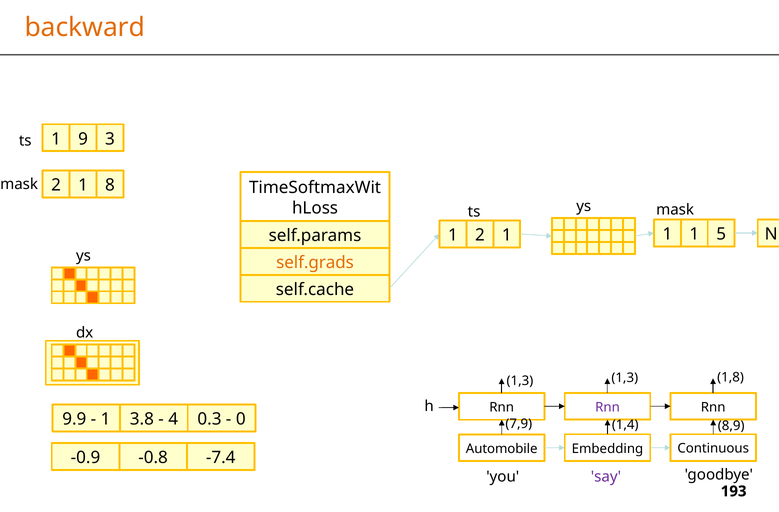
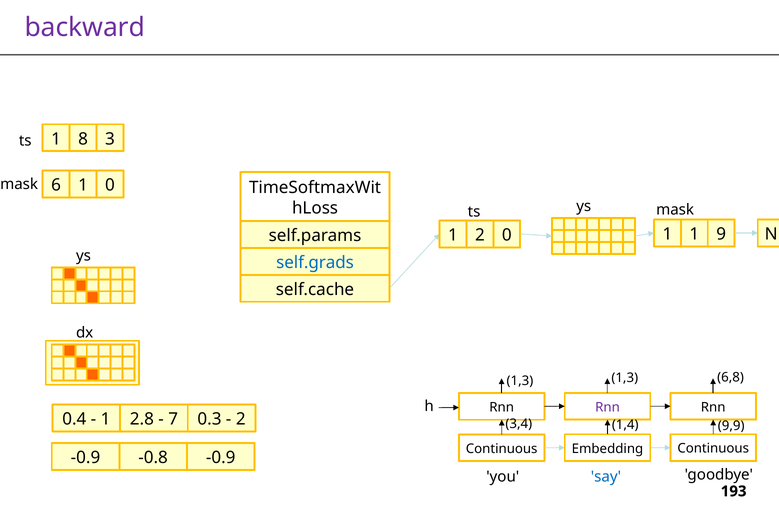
backward colour: orange -> purple (85, 27)
9: 9 -> 8 (83, 139)
mask 2: 2 -> 6 (56, 185)
1 8: 8 -> 0 (110, 185)
5: 5 -> 9 (721, 234)
1 2 1: 1 -> 0 (507, 235)
self.grads colour: orange -> blue (315, 262)
1,8: 1,8 -> 6,8 (731, 377)
9.9: 9.9 -> 0.4 (74, 419)
3.8: 3.8 -> 2.8 (142, 419)
4: 4 -> 7 (173, 419)
0: 0 -> 2 (241, 419)
7,9: 7,9 -> 3,4 (519, 423)
8,9: 8,9 -> 9,9 (731, 426)
Automobile: Automobile -> Continuous (502, 448)
-0.8 -7.4: -7.4 -> -0.9 (221, 458)
say colour: purple -> blue (606, 476)
